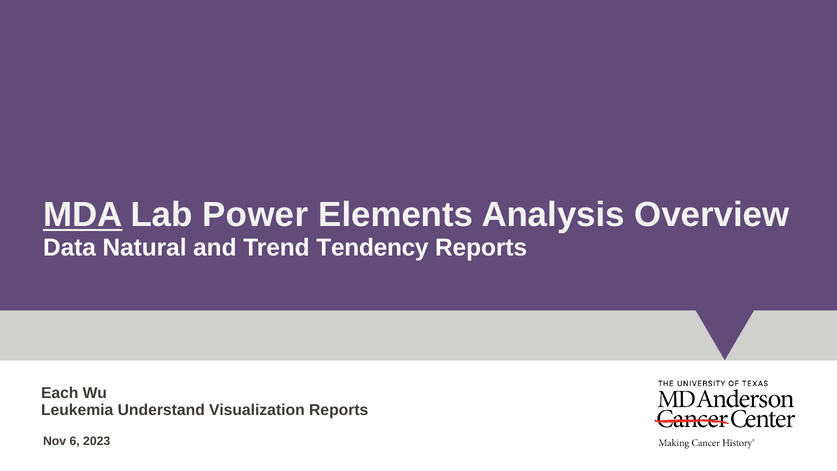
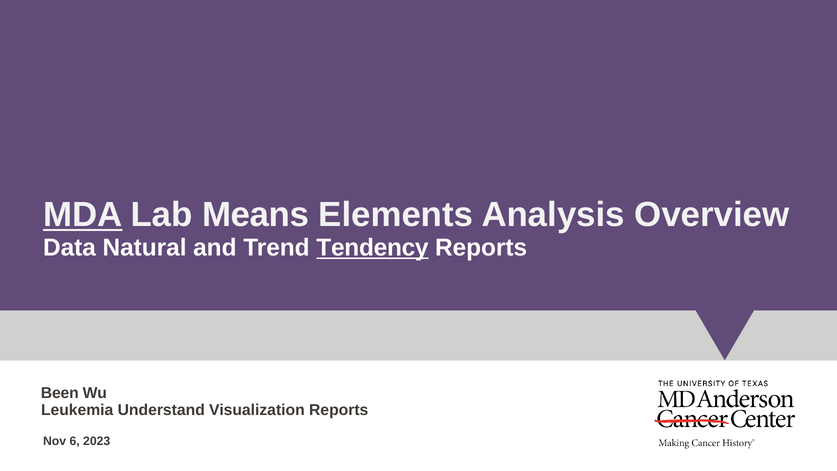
Power: Power -> Means (256, 215)
Tendency underline: none -> present (372, 247)
Each: Each -> Been (60, 393)
